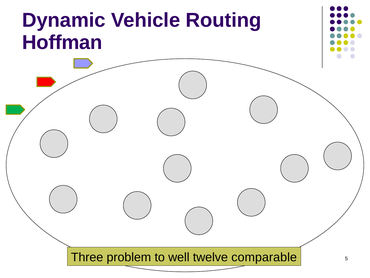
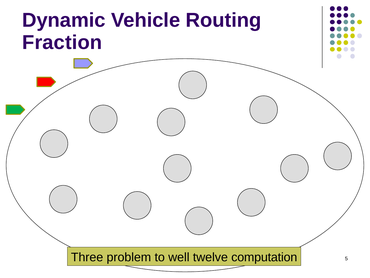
Hoffman: Hoffman -> Fraction (62, 42)
comparable: comparable -> computation (264, 257)
